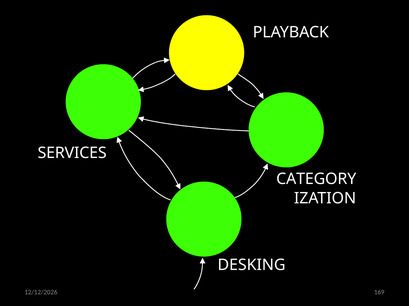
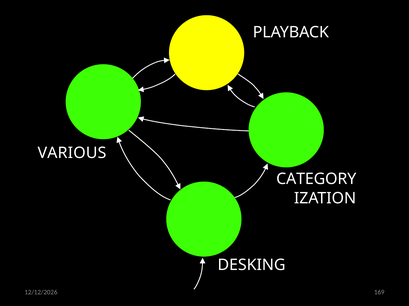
SERVICES: SERVICES -> VARIOUS (72, 153)
